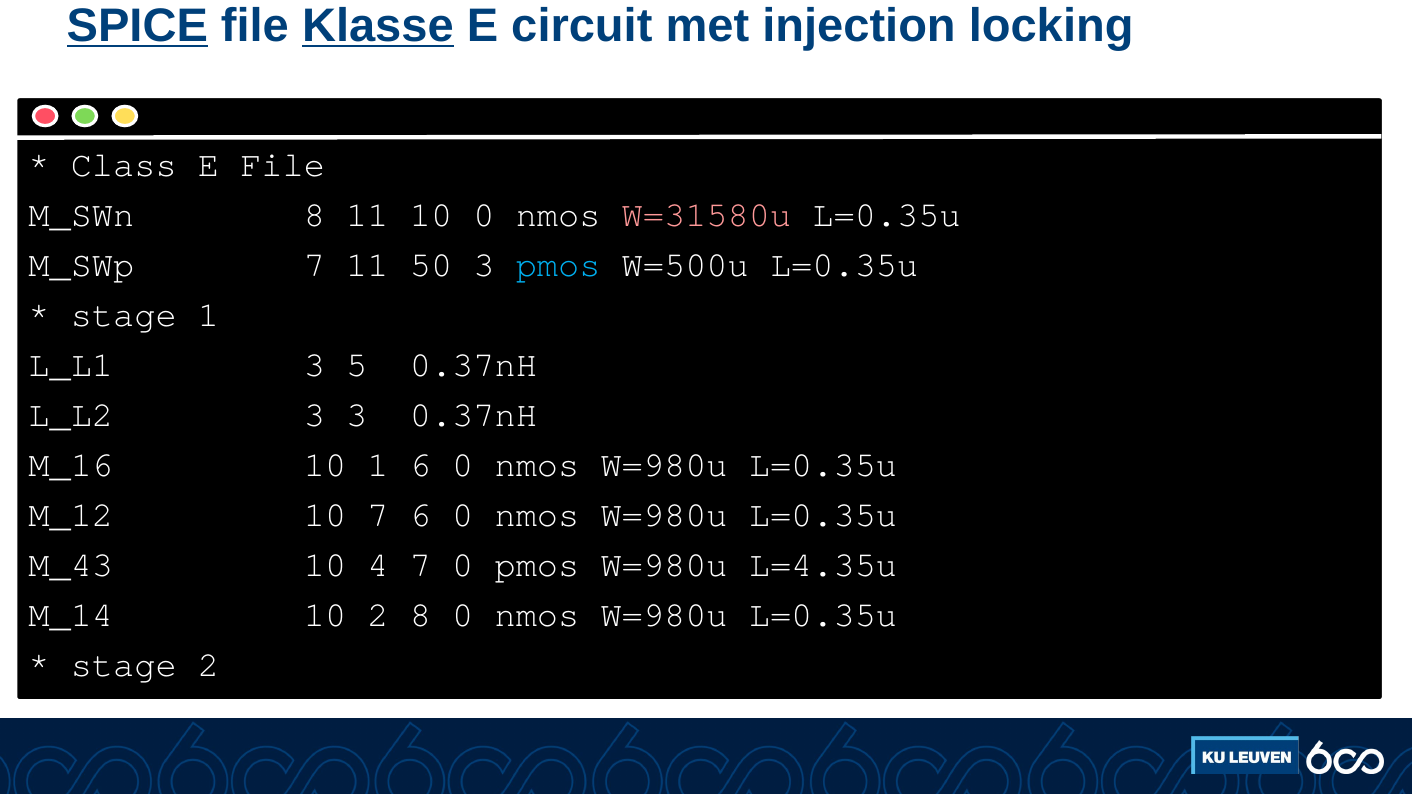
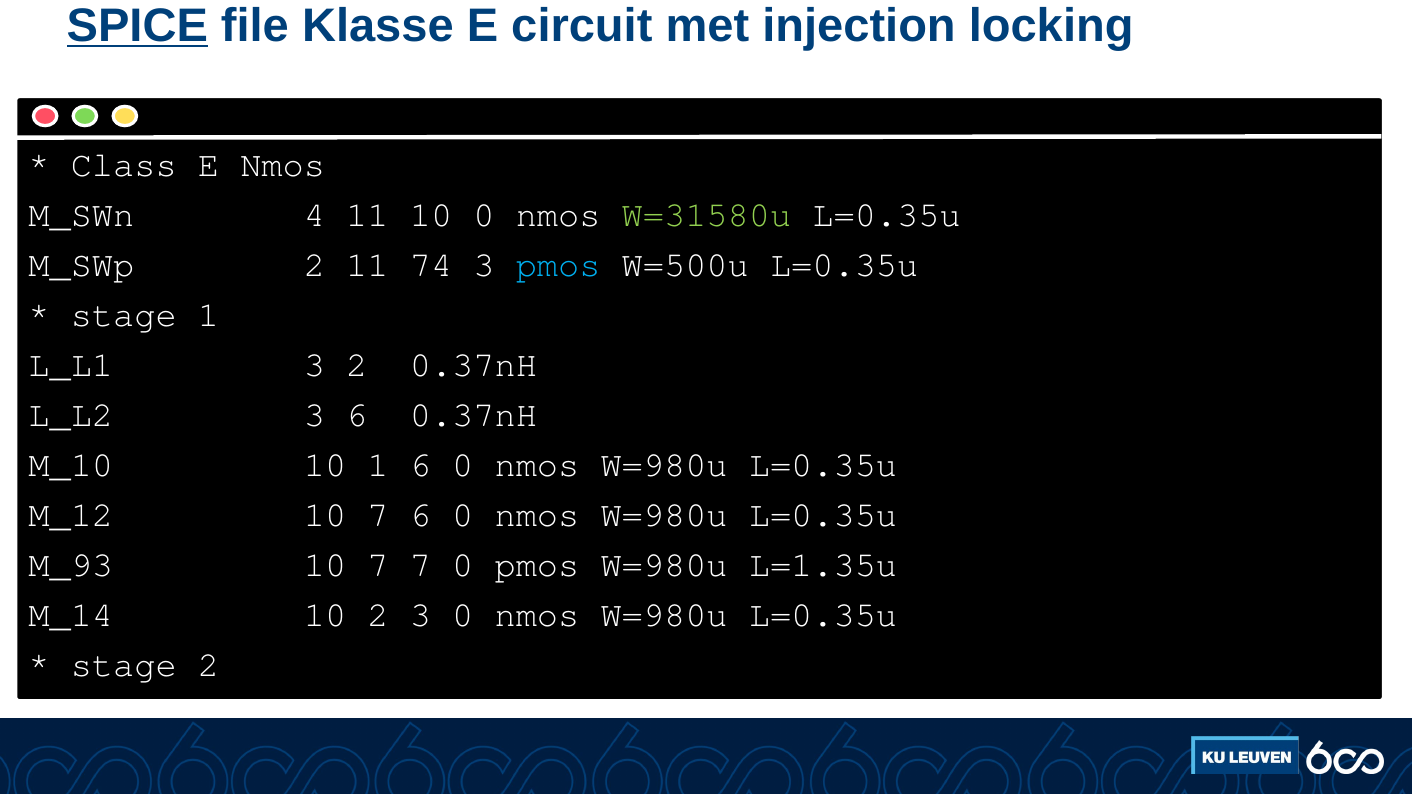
Klasse underline: present -> none (378, 26)
E File: File -> Nmos (283, 165)
M_SWn 8: 8 -> 4 (314, 215)
W=31580u colour: pink -> light green (706, 215)
M_SWp 7: 7 -> 2 (314, 265)
50: 50 -> 74 (431, 265)
3 5: 5 -> 2 (357, 365)
3 3: 3 -> 6 (357, 415)
M_16: M_16 -> M_10 (71, 465)
M_43: M_43 -> M_93 (71, 565)
4: 4 -> 7 (378, 565)
L=4.35u: L=4.35u -> L=1.35u (823, 565)
2 8: 8 -> 3 (420, 615)
